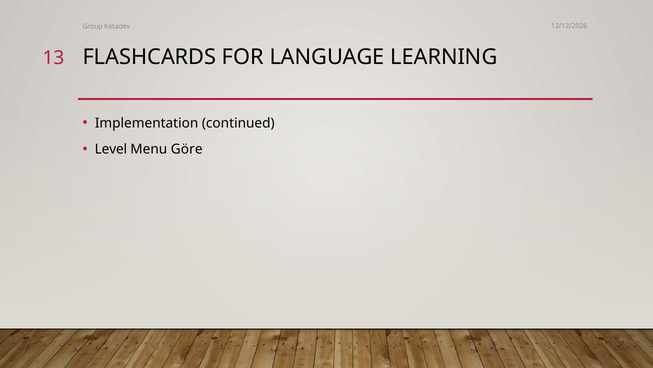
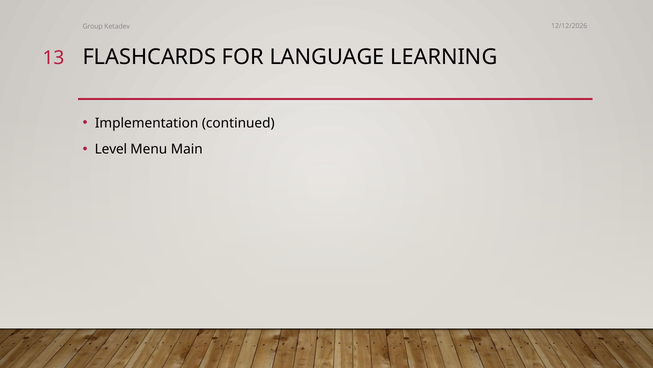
Göre: Göre -> Main (187, 149)
